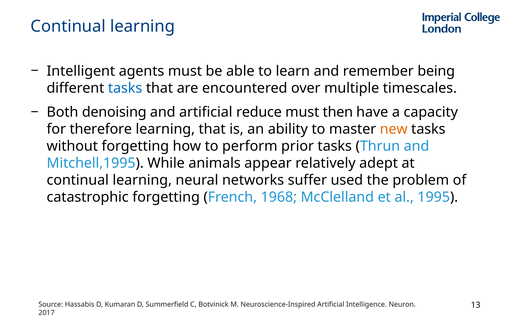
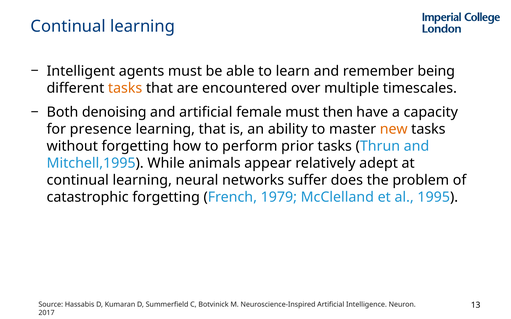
tasks colour: blue -> orange (125, 88)
reduce: reduce -> female (259, 112)
therefore: therefore -> presence (101, 129)
used: used -> does (347, 180)
1968: 1968 -> 1979 (279, 198)
